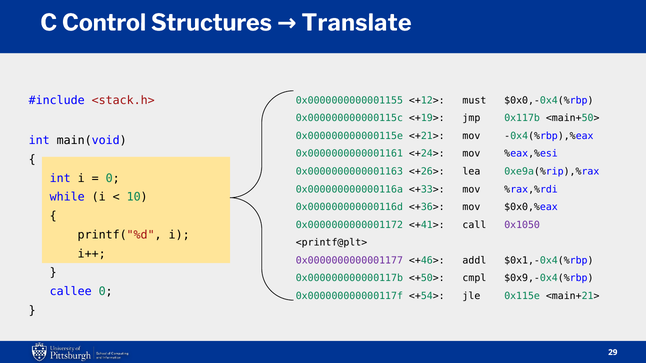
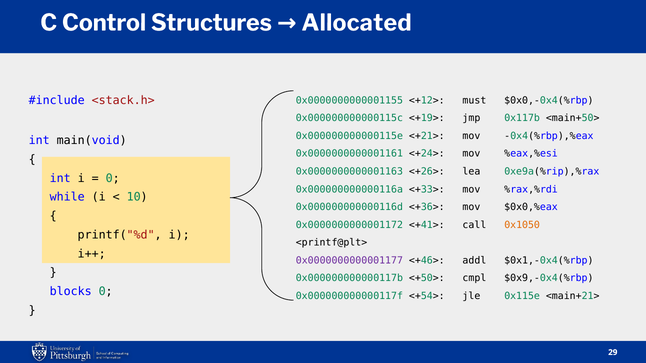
Translate: Translate -> Allocated (356, 23)
0x1050 colour: purple -> orange (522, 225)
callee: callee -> blocks (71, 292)
